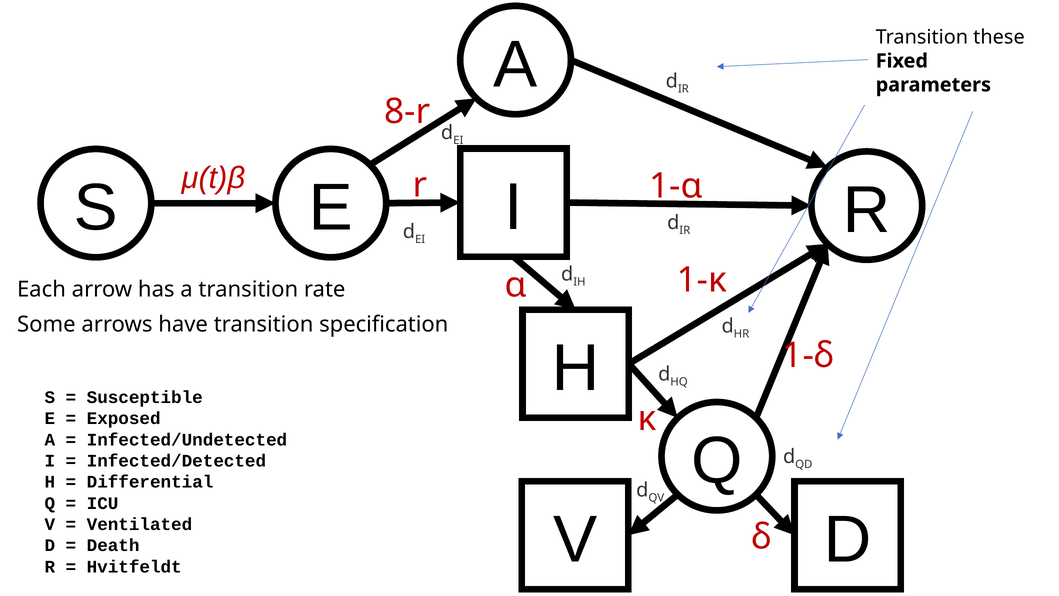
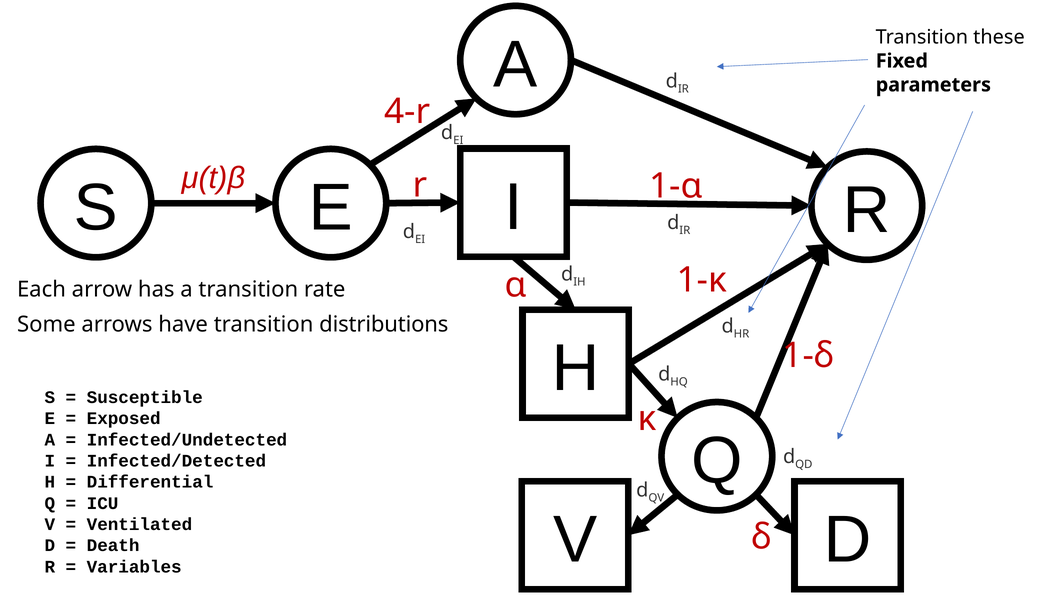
8-r: 8-r -> 4-r (407, 111)
specification: specification -> distributions (384, 324)
Hvitfeldt: Hvitfeldt -> Variables (134, 566)
